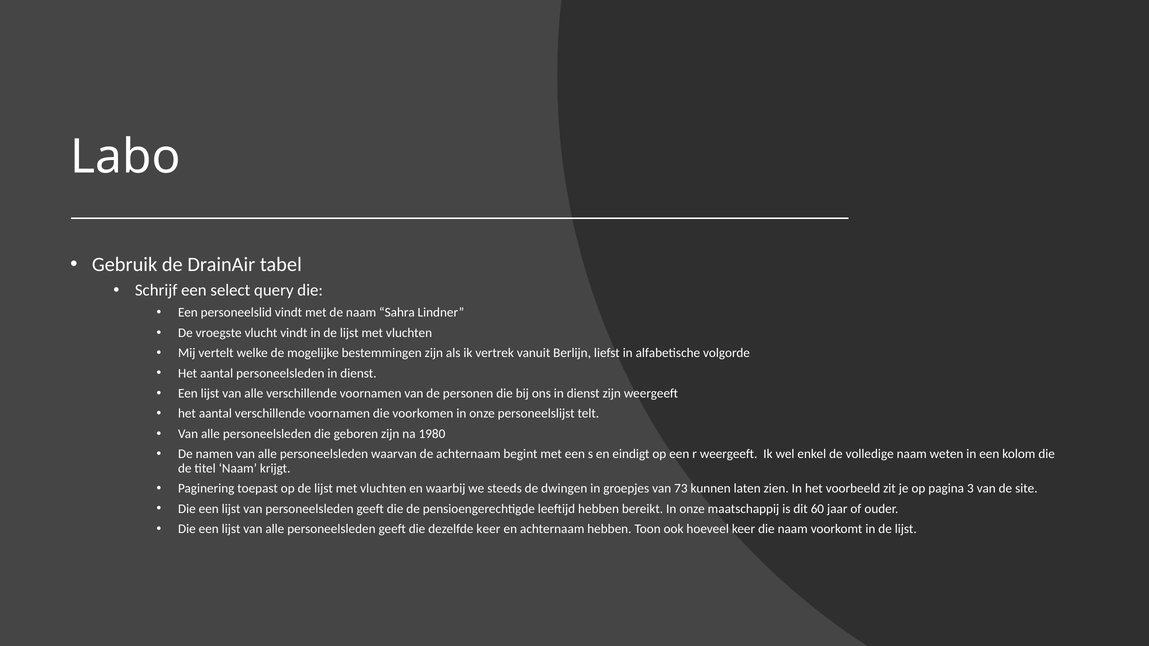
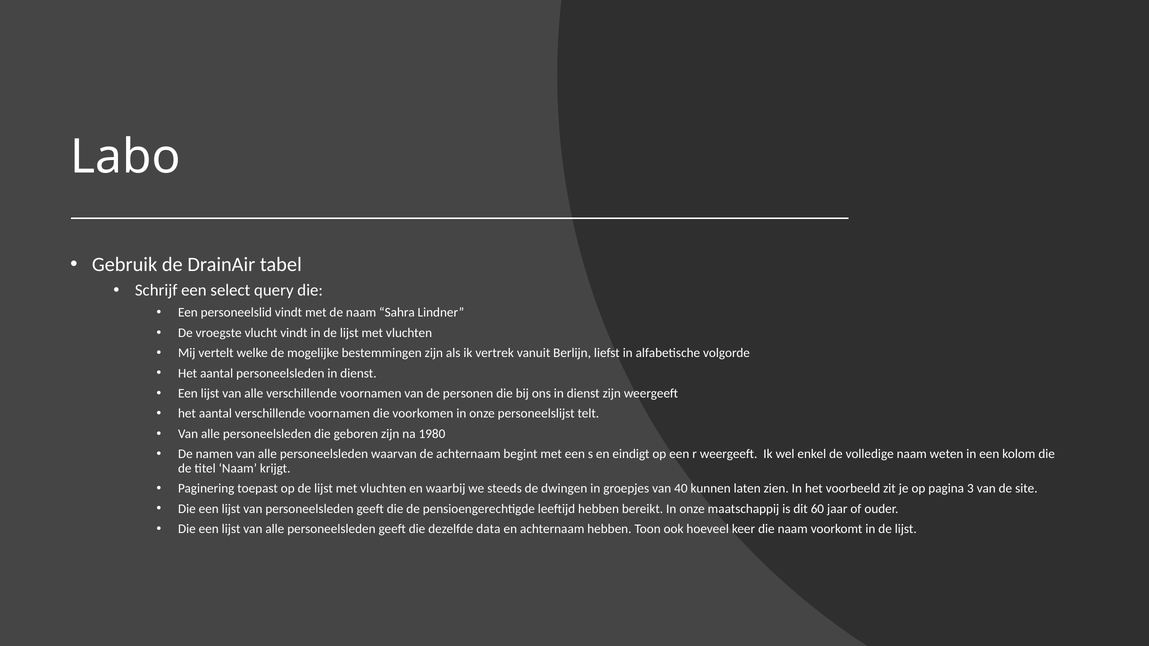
73: 73 -> 40 (681, 489)
dezelfde keer: keer -> data (488, 529)
